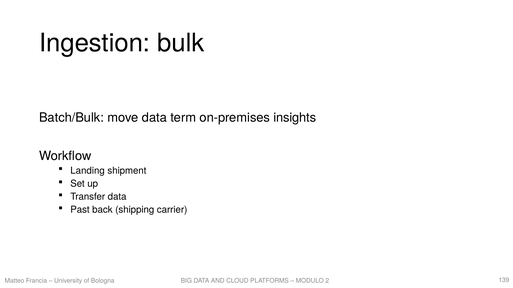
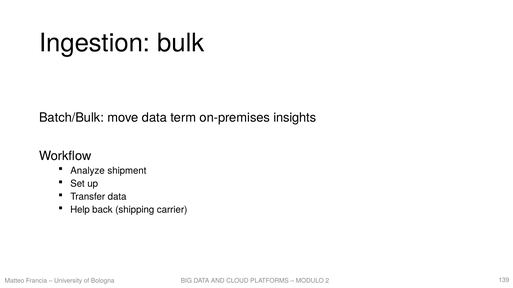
Landing: Landing -> Analyze (88, 171)
Past: Past -> Help (80, 210)
